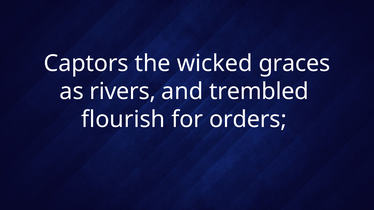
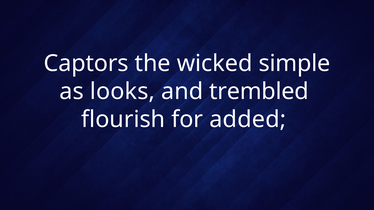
graces: graces -> simple (294, 64)
rivers: rivers -> looks (122, 92)
orders: orders -> added (248, 120)
